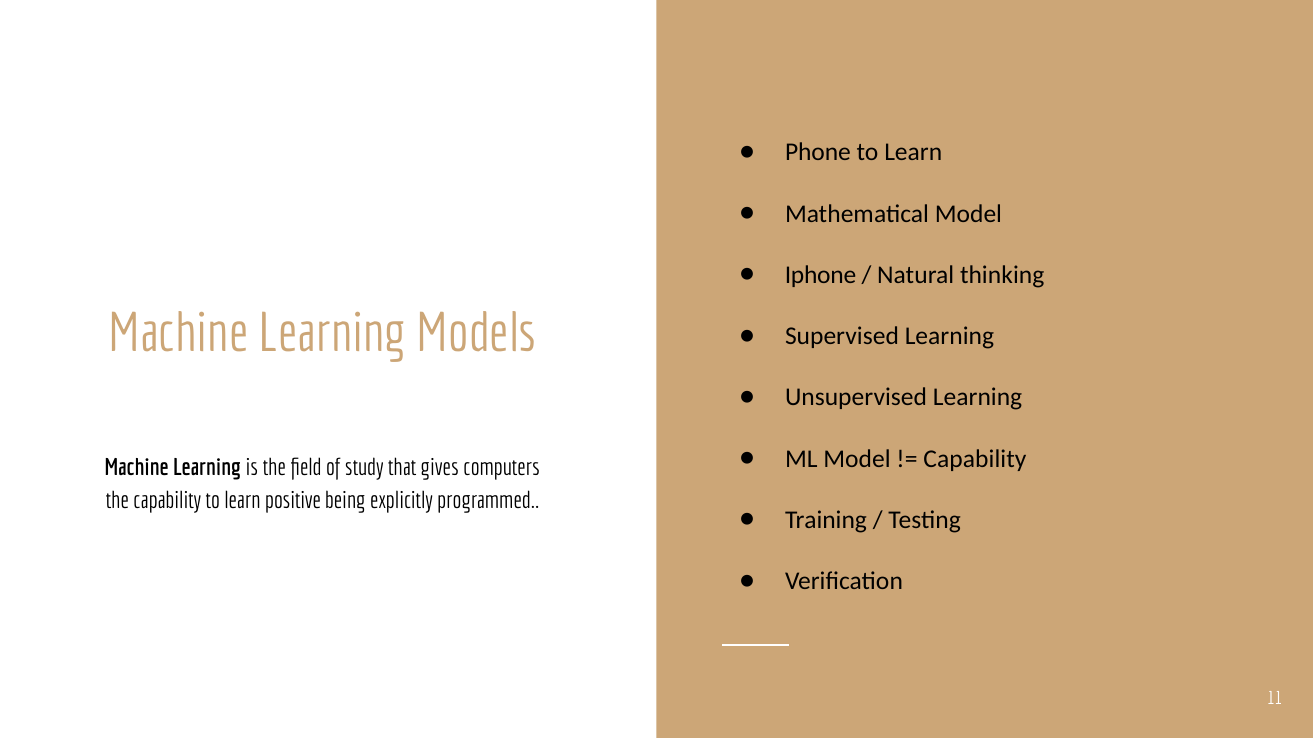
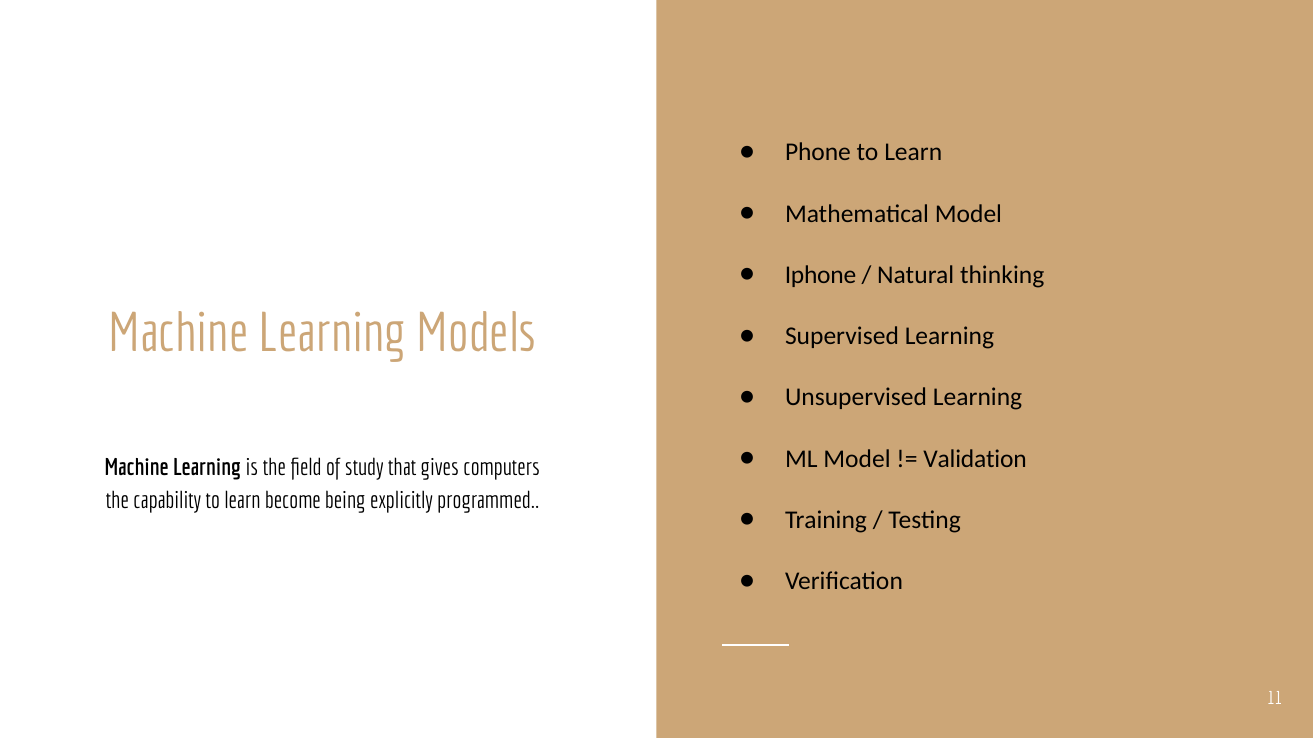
Capability: Capability -> Validation (975, 459)
positive: positive -> become (293, 501)
